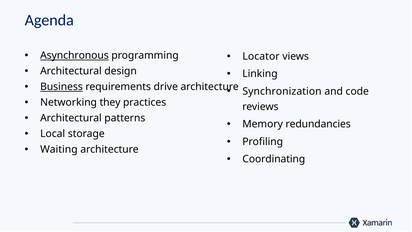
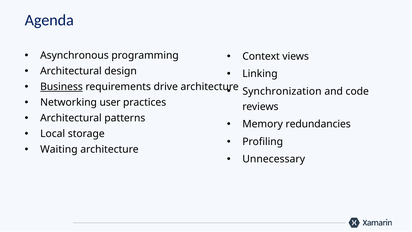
Asynchronous underline: present -> none (74, 55)
Locator: Locator -> Context (261, 56)
they: they -> user (110, 102)
Coordinating: Coordinating -> Unnecessary (274, 159)
